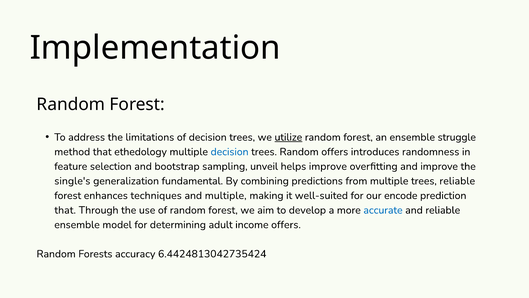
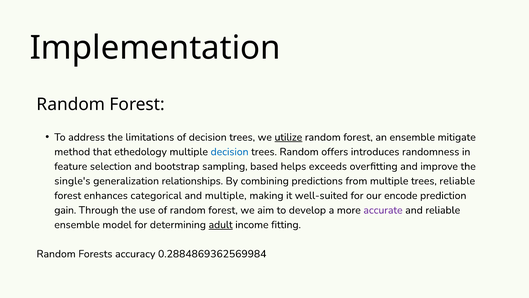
struggle: struggle -> mitigate (457, 137)
unveil: unveil -> based (264, 166)
helps improve: improve -> exceeds (328, 166)
fundamental: fundamental -> relationships (192, 181)
techniques: techniques -> categorical (156, 195)
that: that -> gain (65, 210)
accurate colour: blue -> purple (383, 210)
adult underline: none -> present (221, 224)
income offers: offers -> fitting (286, 224)
6.4424813042735424: 6.4424813042735424 -> 0.2884869362569984 (212, 254)
